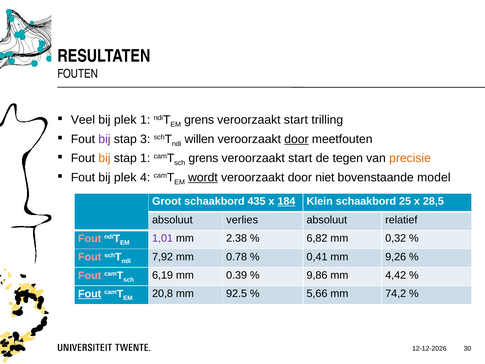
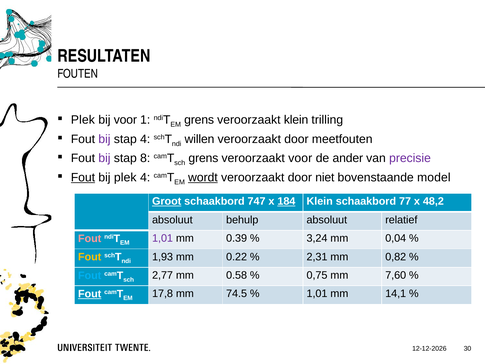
Veel: Veel -> Plek (83, 120)
plek: plek -> voor (125, 120)
start: start -> klein (296, 120)
stap 3: 3 -> 4 (145, 139)
door underline: present -> none (296, 139)
bij colour: orange -> purple (104, 158)
stap 1: 1 -> 8 (145, 158)
start: start -> voor (300, 158)
tegen: tegen -> ander (348, 158)
precisie colour: orange -> purple (410, 158)
Fout underline: none -> present (83, 177)
Groot underline: none -> present (167, 201)
435: 435 -> 747 (257, 201)
25: 25 -> 77 (405, 201)
28,5: 28,5 -> 48,2 (433, 201)
verlies: verlies -> behulp (242, 220)
2.38: 2.38 -> 0.39 (237, 238)
6,82: 6,82 -> 3,24 (317, 238)
0,32: 0,32 -> 0,04 (396, 238)
Fout colour: pink -> yellow (90, 257)
7,92: 7,92 -> 1,93 (163, 257)
0.78: 0.78 -> 0.22 (237, 257)
0,41: 0,41 -> 2,31 (317, 257)
9,26: 9,26 -> 0,82 (396, 257)
Fout colour: pink -> light blue (90, 275)
6,19: 6,19 -> 2,77 (163, 275)
0.39: 0.39 -> 0.58 (237, 275)
9,86: 9,86 -> 0,75 (317, 275)
4,42: 4,42 -> 7,60 (396, 275)
20,8: 20,8 -> 17,8 (163, 293)
92.5: 92.5 -> 74.5 (237, 293)
5,66: 5,66 -> 1,01 (317, 293)
74,2: 74,2 -> 14,1 (396, 293)
